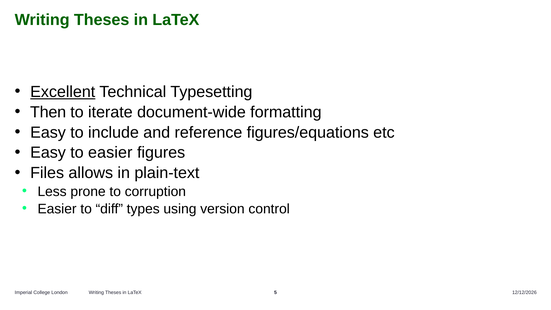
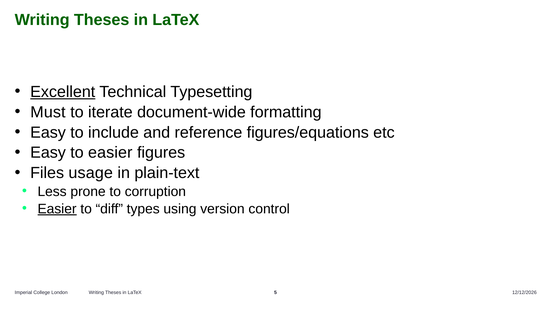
Then: Then -> Must (48, 112)
allows: allows -> usage (91, 173)
Easier underline: none -> present (57, 209)
